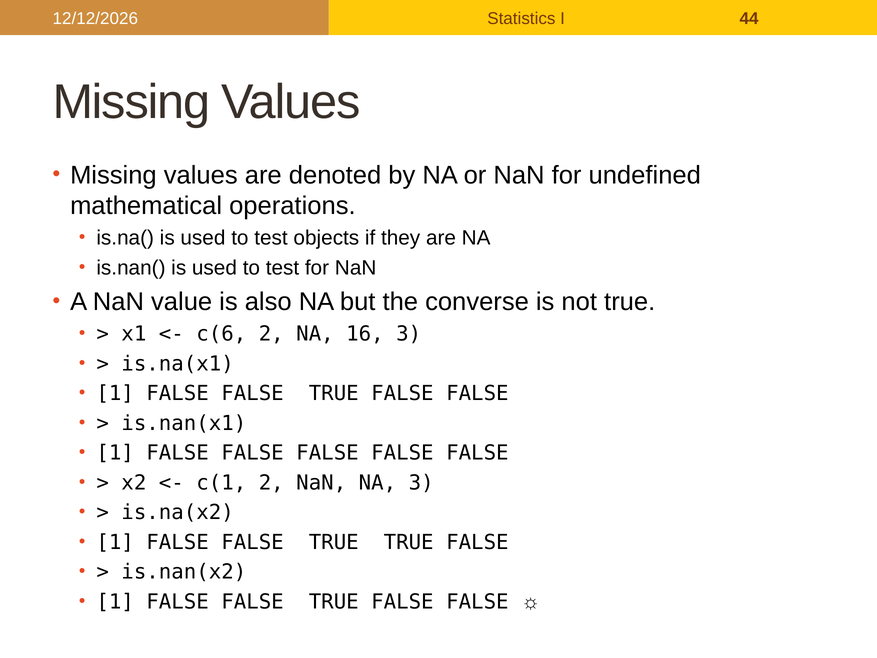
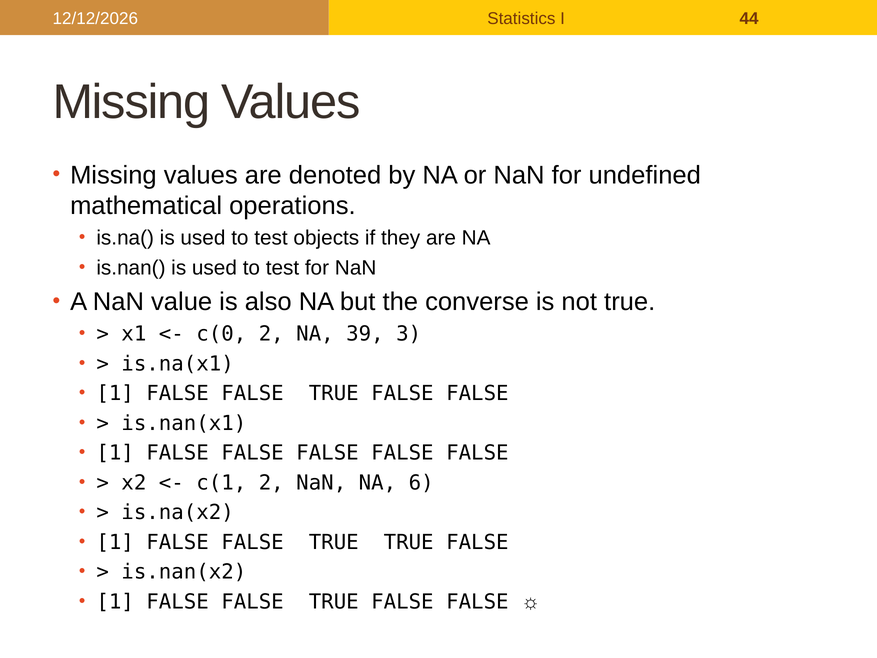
c(6: c(6 -> c(0 (221, 334)
16: 16 -> 39 (365, 334)
NA 3: 3 -> 6 (421, 483)
